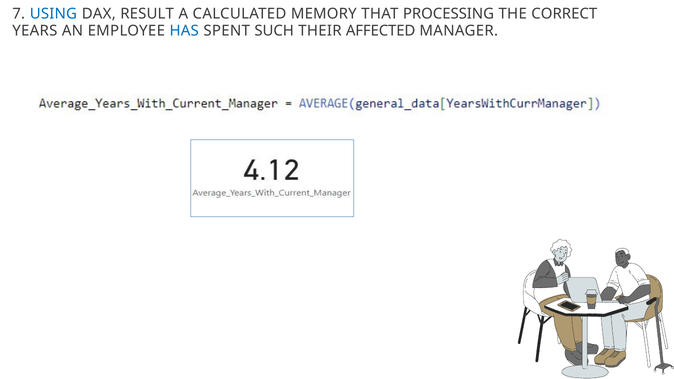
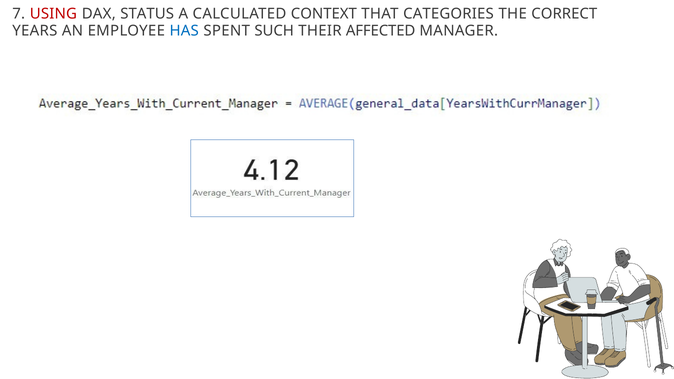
USING colour: blue -> red (53, 14)
RESULT: RESULT -> STATUS (147, 14)
MEMORY: MEMORY -> CONTEXT (324, 14)
PROCESSING: PROCESSING -> CATEGORIES (448, 14)
